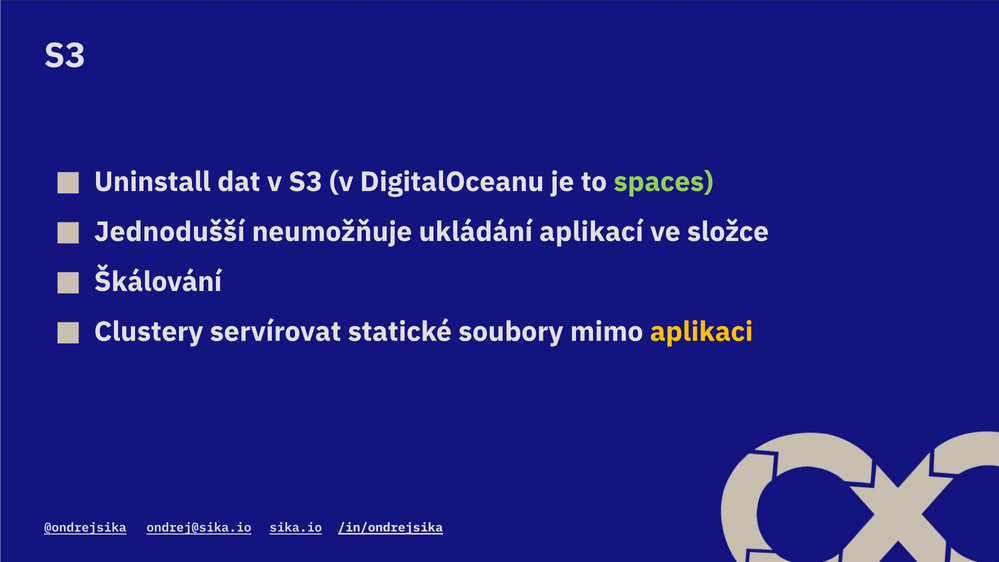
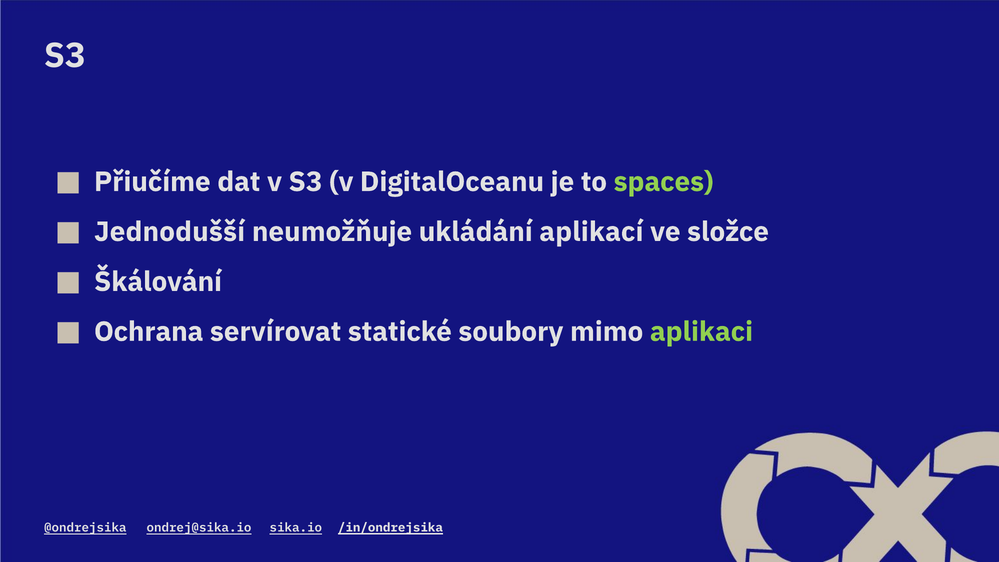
Uninstall: Uninstall -> Přiučíme (152, 182)
Clustery: Clustery -> Ochrana (149, 332)
aplikaci colour: yellow -> light green (701, 332)
